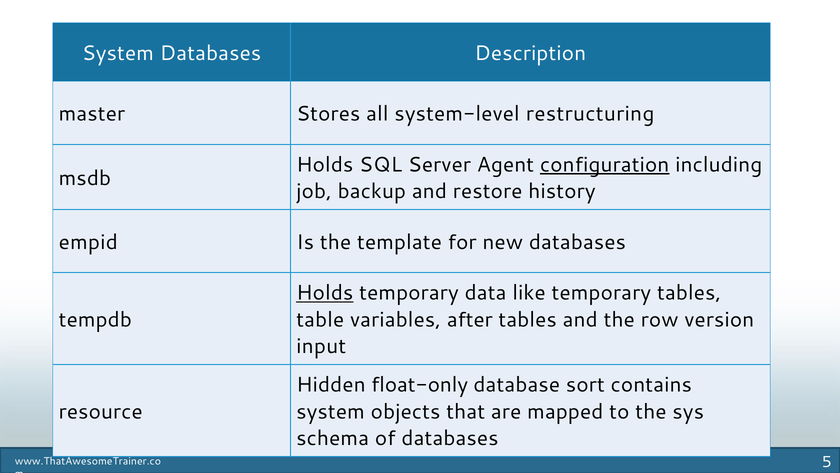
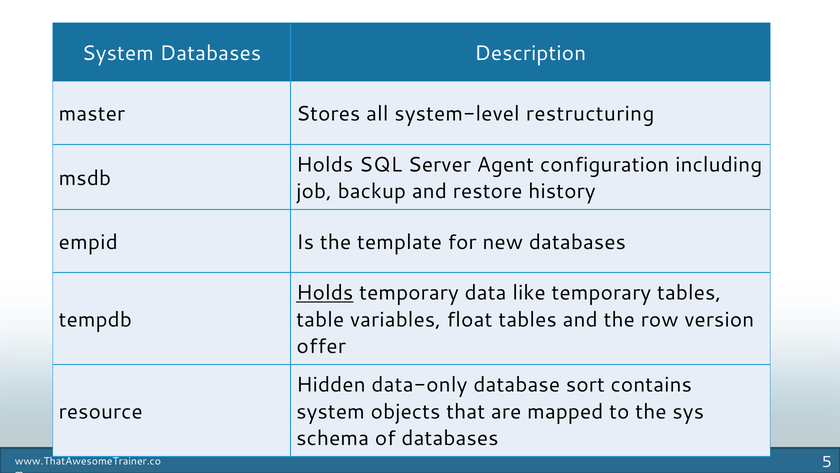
configuration underline: present -> none (605, 165)
after: after -> float (470, 319)
input: input -> offer (321, 346)
float-only: float-only -> data-only (419, 384)
